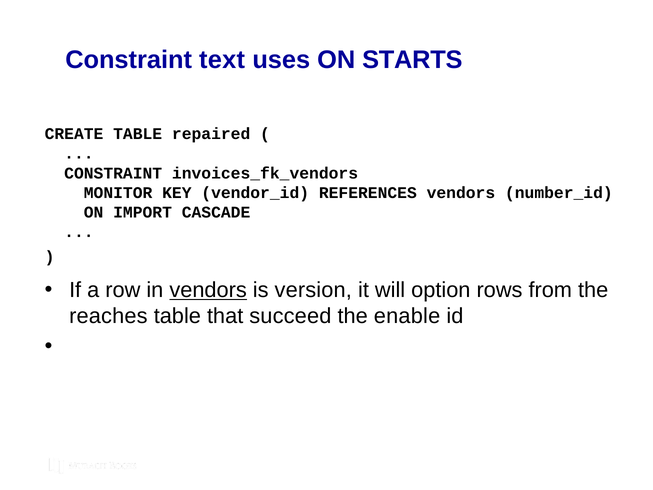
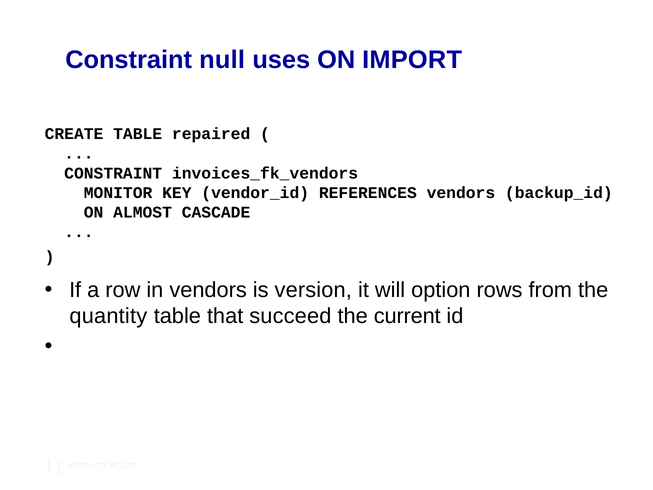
text: text -> null (222, 60)
STARTS: STARTS -> IMPORT (412, 60)
number_id: number_id -> backup_id (559, 193)
IMPORT: IMPORT -> ALMOST (143, 212)
vendors underline: present -> none (208, 290)
reaches: reaches -> quantity (108, 316)
enable: enable -> current (407, 316)
